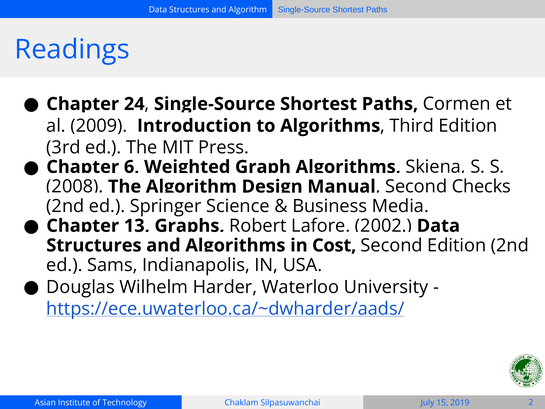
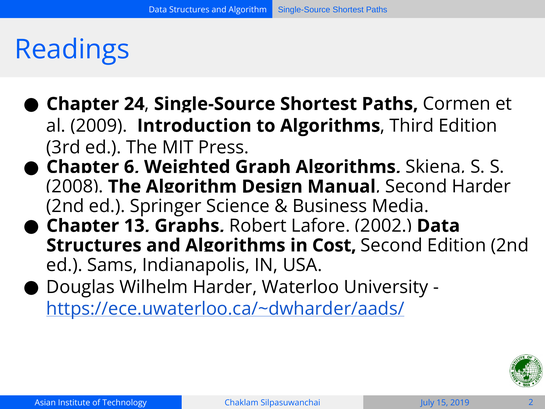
Checks: Checks -> Harder (481, 186)
